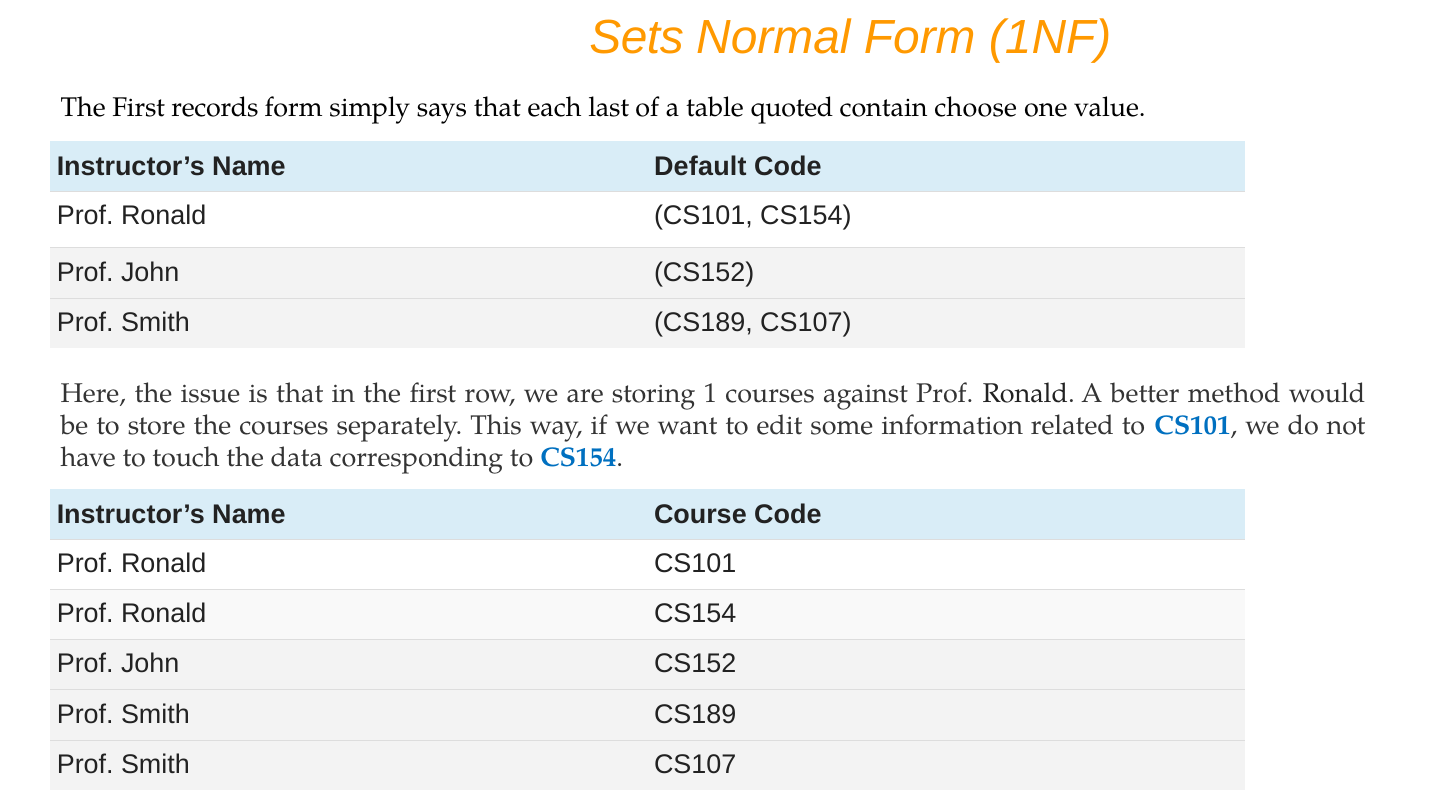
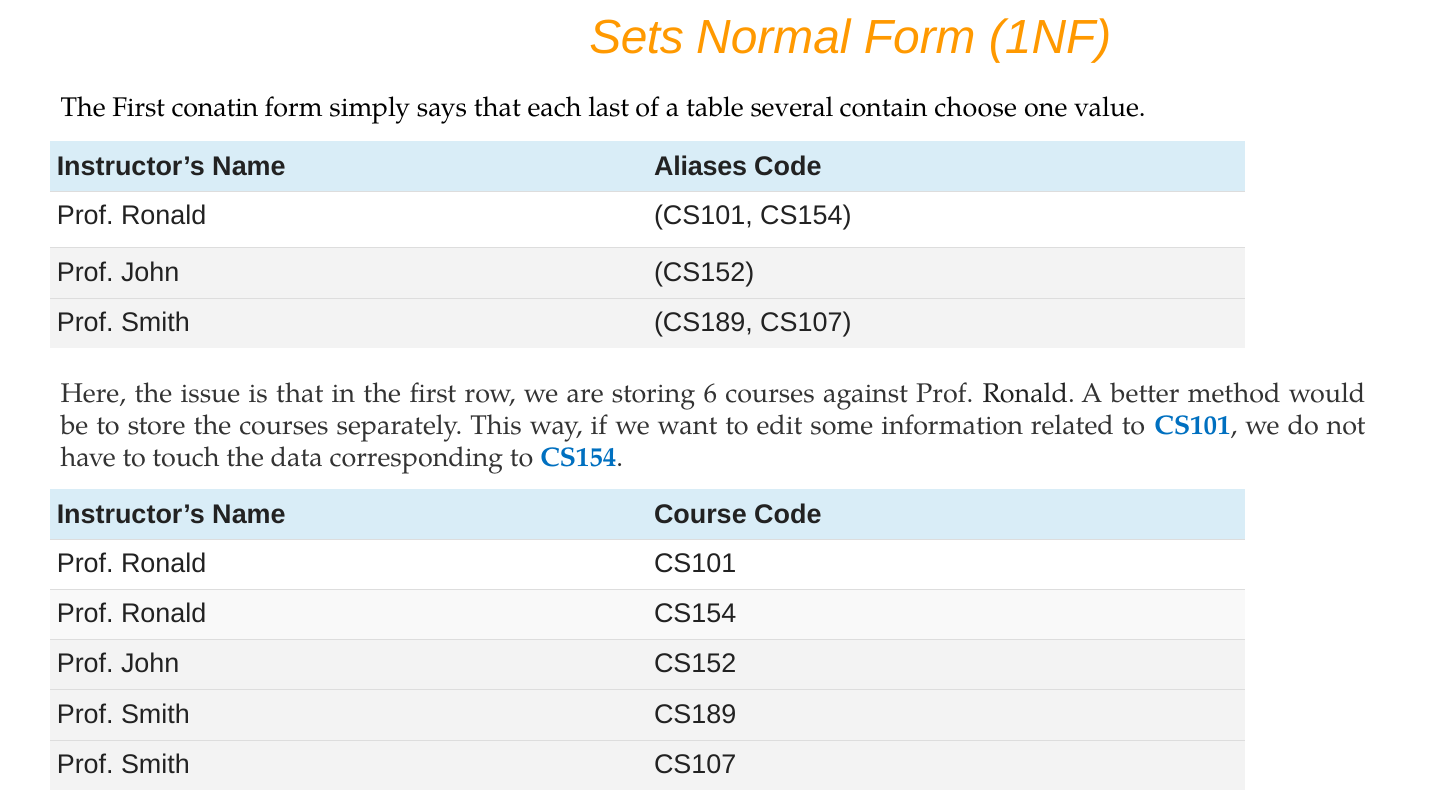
records: records -> conatin (215, 107)
quoted: quoted -> several (792, 107)
Default: Default -> Aliases (701, 167)
1: 1 -> 6 (710, 394)
